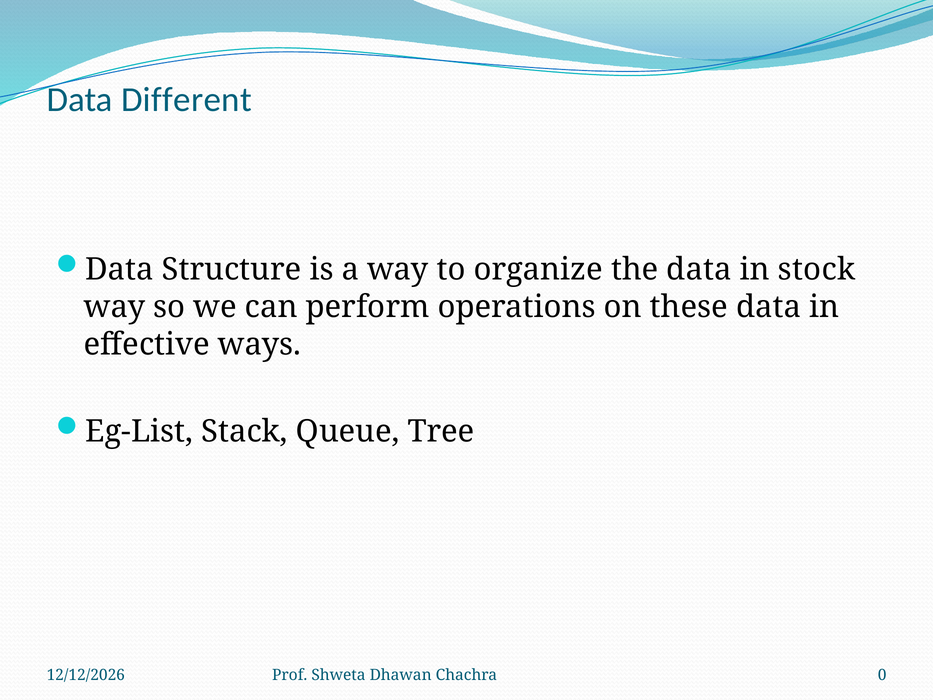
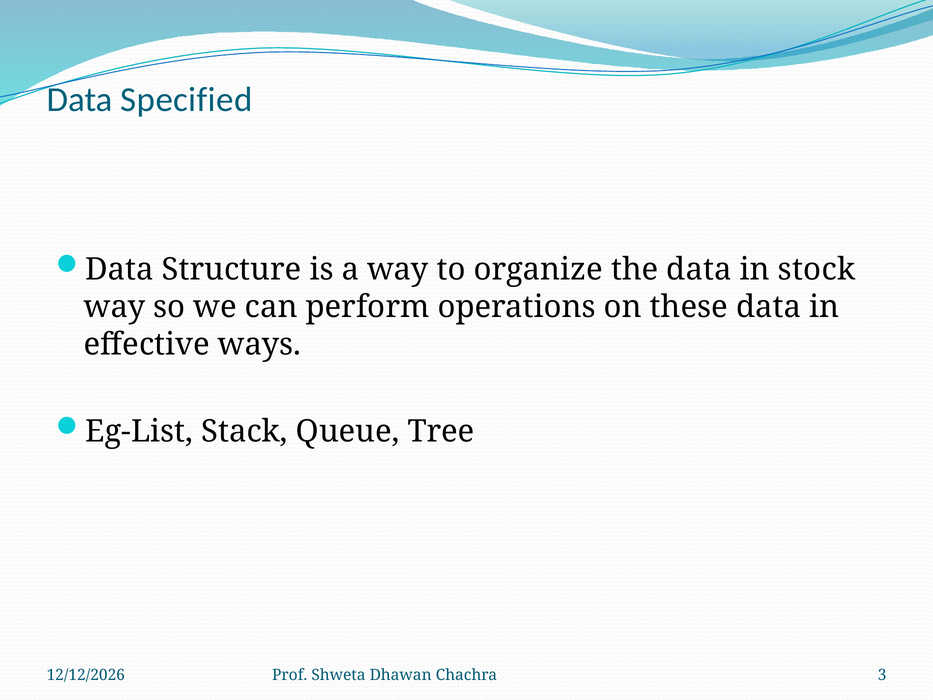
Different: Different -> Specified (186, 100)
0: 0 -> 3 (882, 675)
